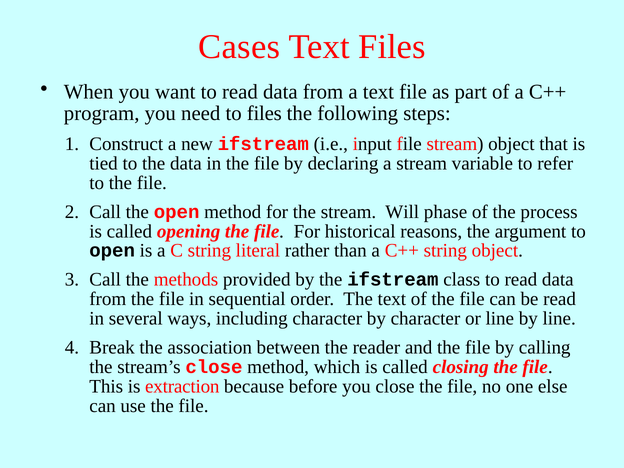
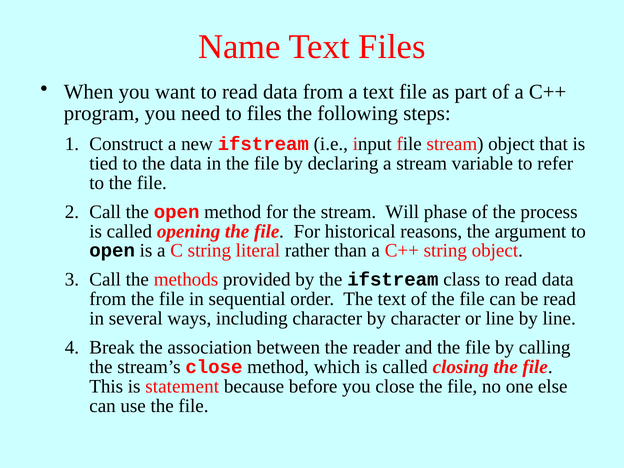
Cases: Cases -> Name (239, 47)
extraction: extraction -> statement (182, 386)
